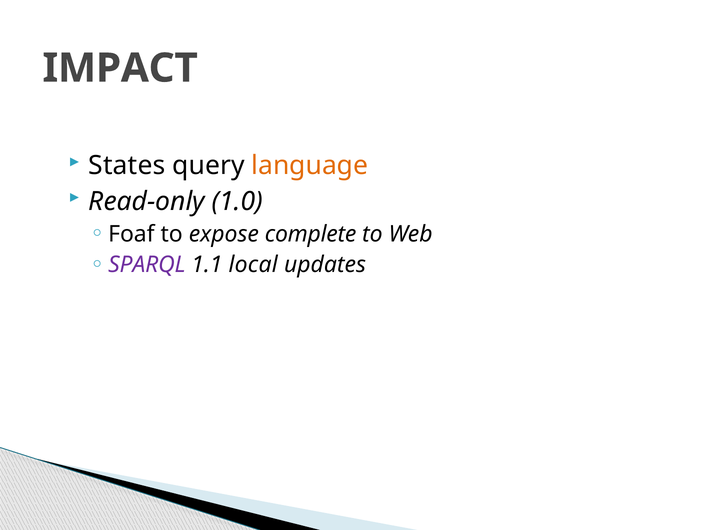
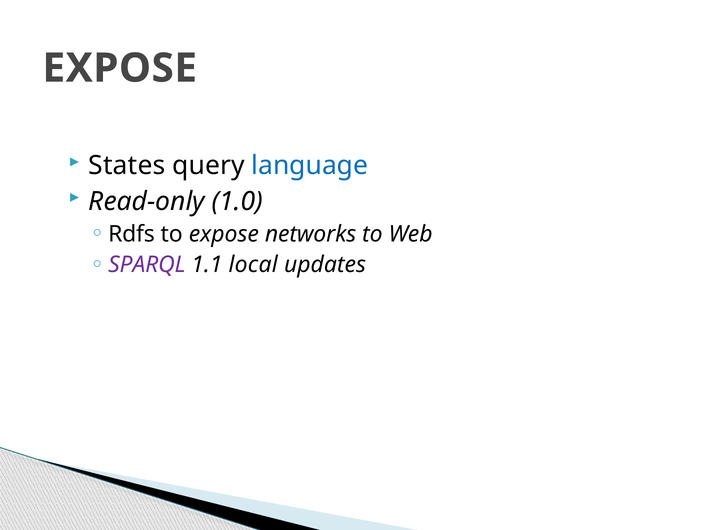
IMPACT: IMPACT -> EXPOSE (120, 68)
language colour: orange -> blue (310, 166)
Foaf: Foaf -> Rdfs (131, 234)
complete: complete -> networks (311, 234)
